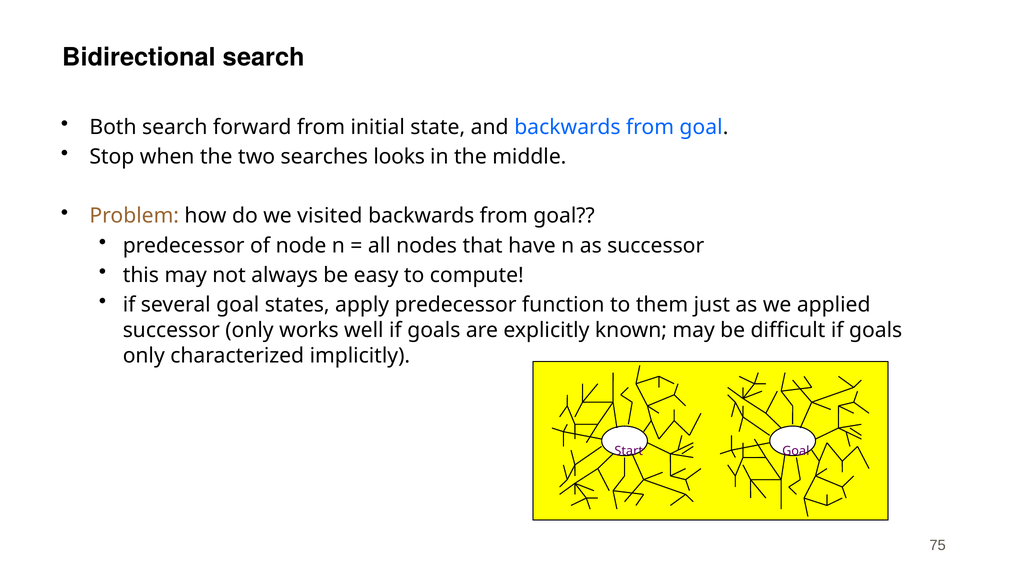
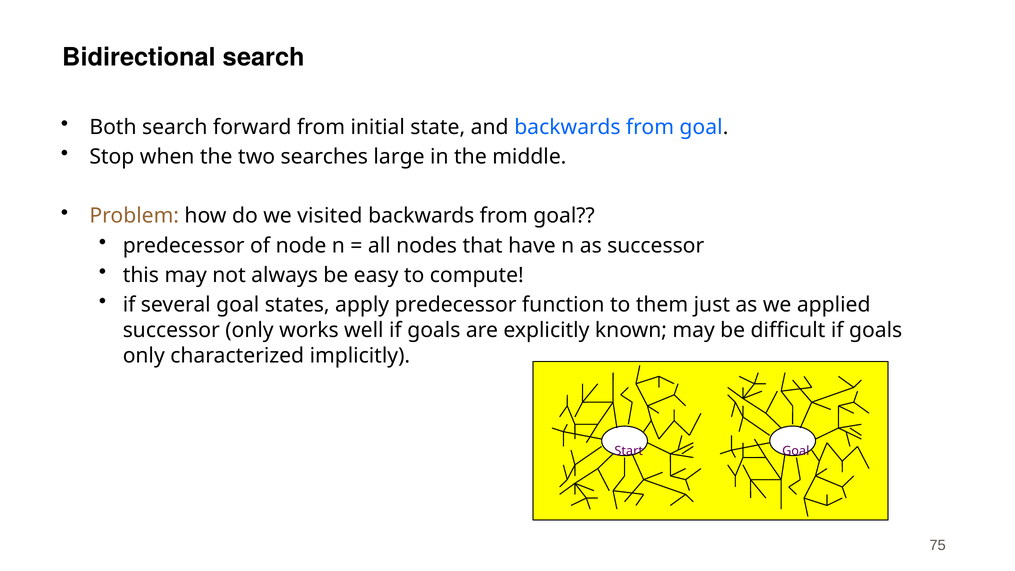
looks: looks -> large (399, 157)
